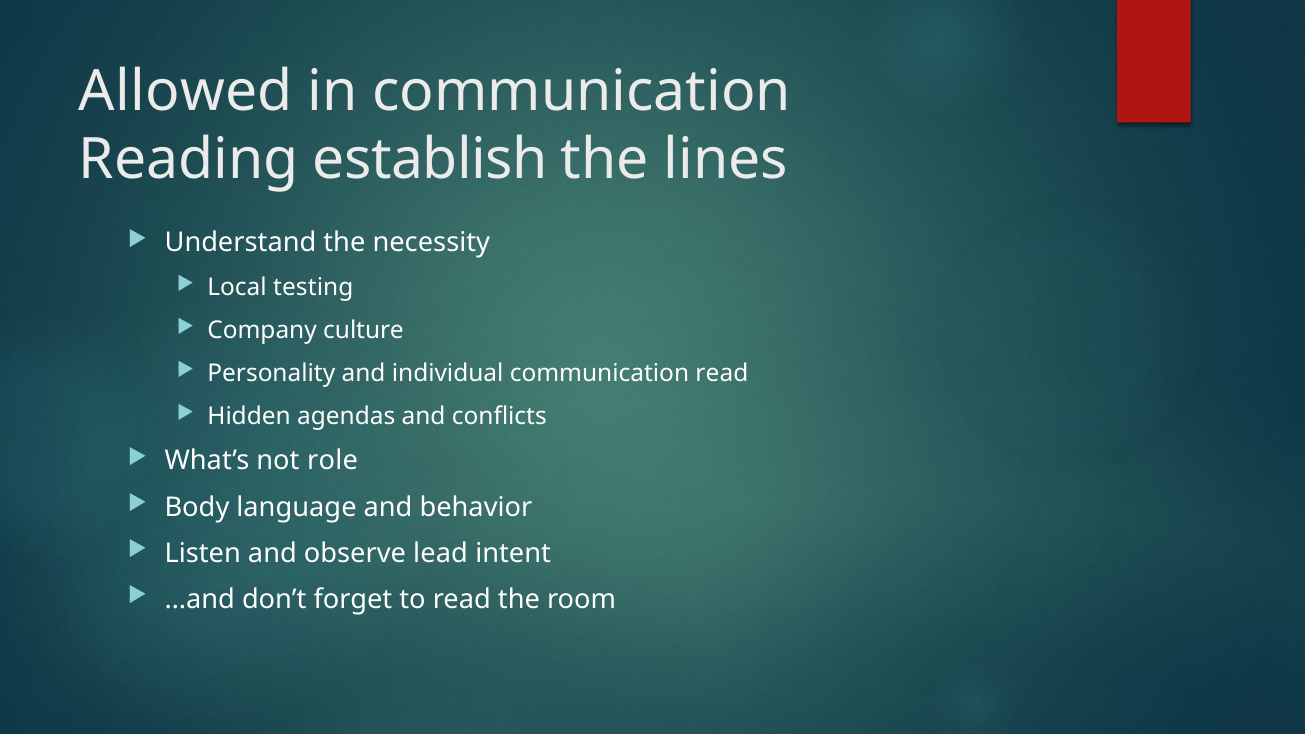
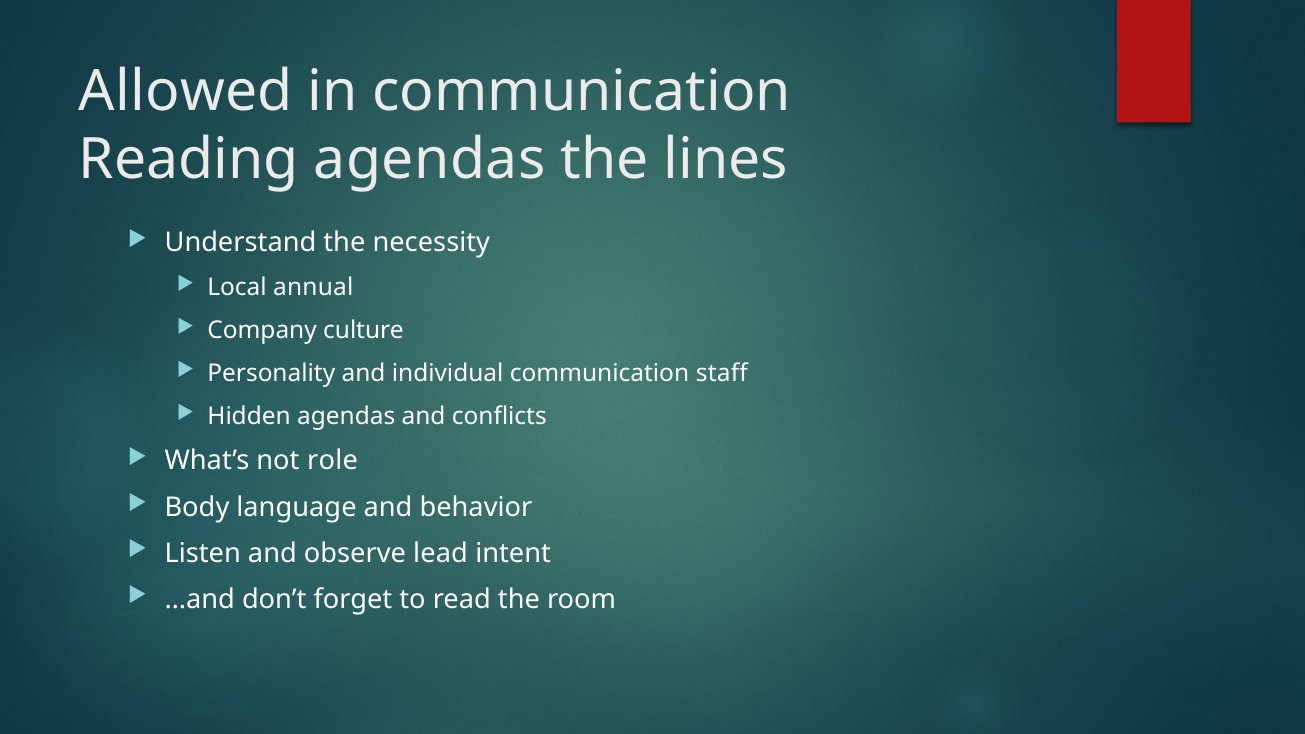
Reading establish: establish -> agendas (430, 160)
testing: testing -> annual (313, 287)
communication read: read -> staff (722, 373)
